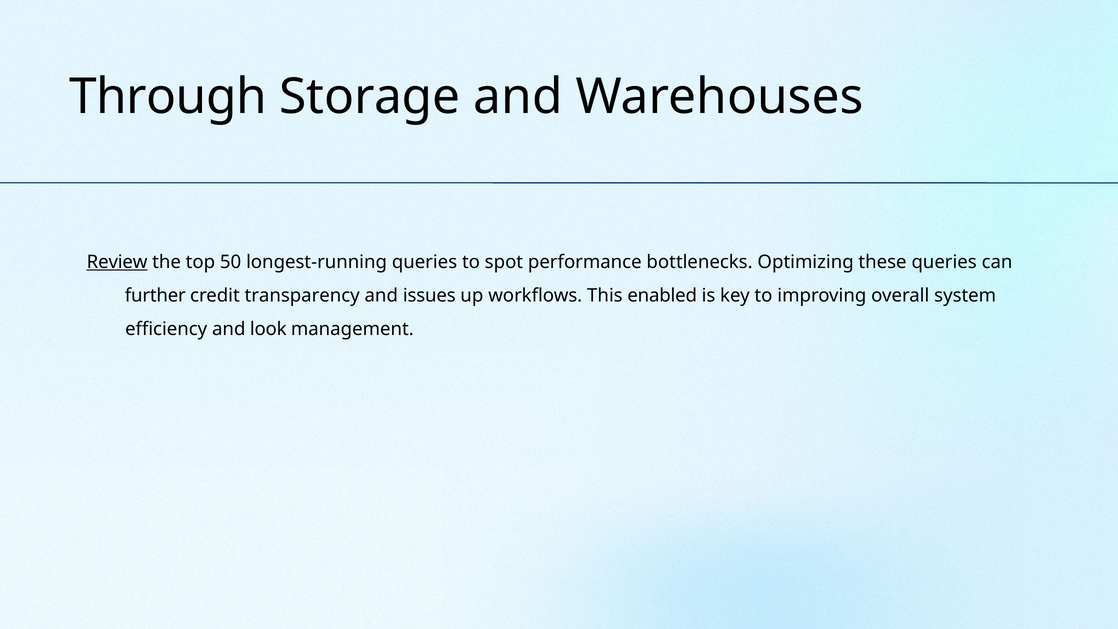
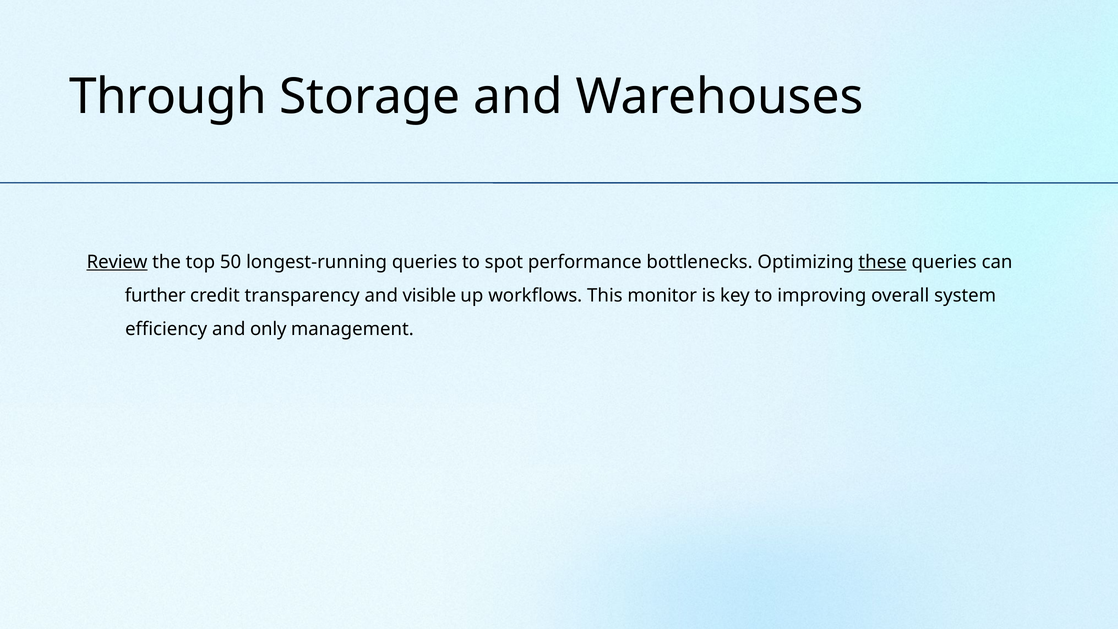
these underline: none -> present (883, 262)
issues: issues -> visible (429, 296)
enabled: enabled -> monitor (662, 296)
look: look -> only (268, 329)
